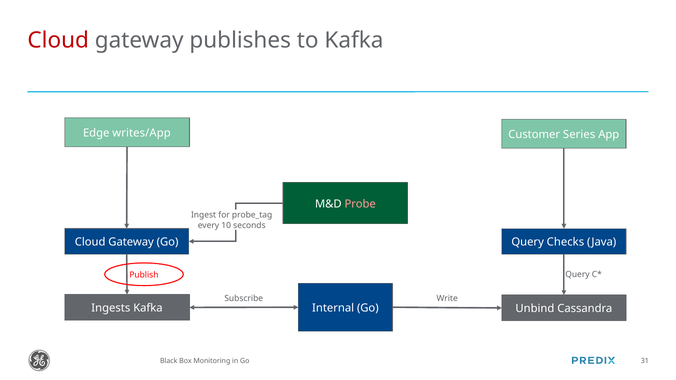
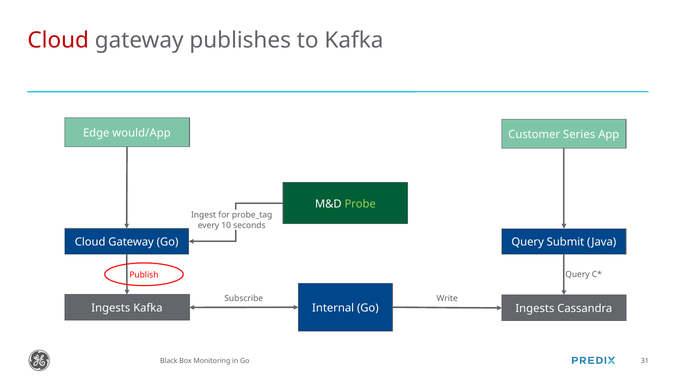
writes/App: writes/App -> would/App (142, 133)
Probe colour: pink -> light green (360, 204)
Checks: Checks -> Submit (565, 242)
Unbind: Unbind -> Ingests (535, 309)
